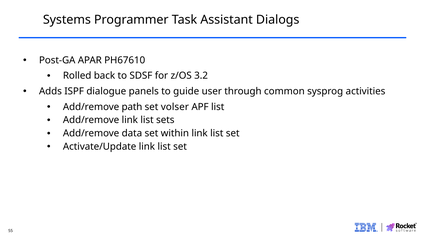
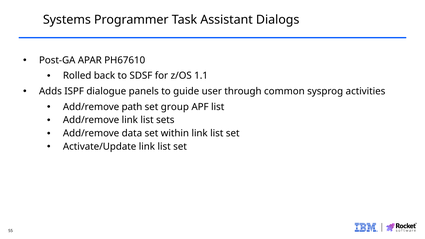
3.2: 3.2 -> 1.1 (201, 76)
volser: volser -> group (175, 107)
